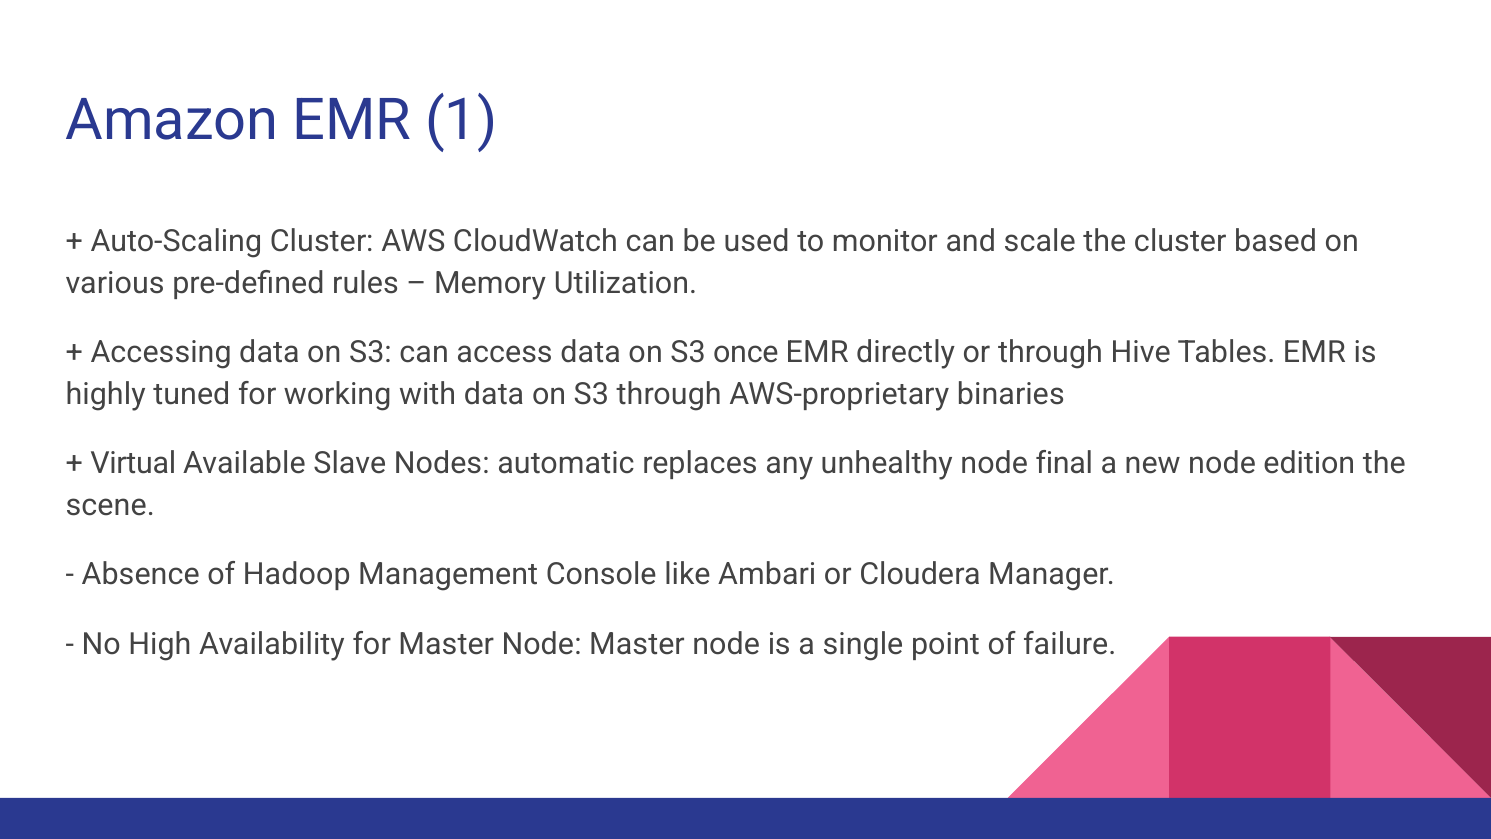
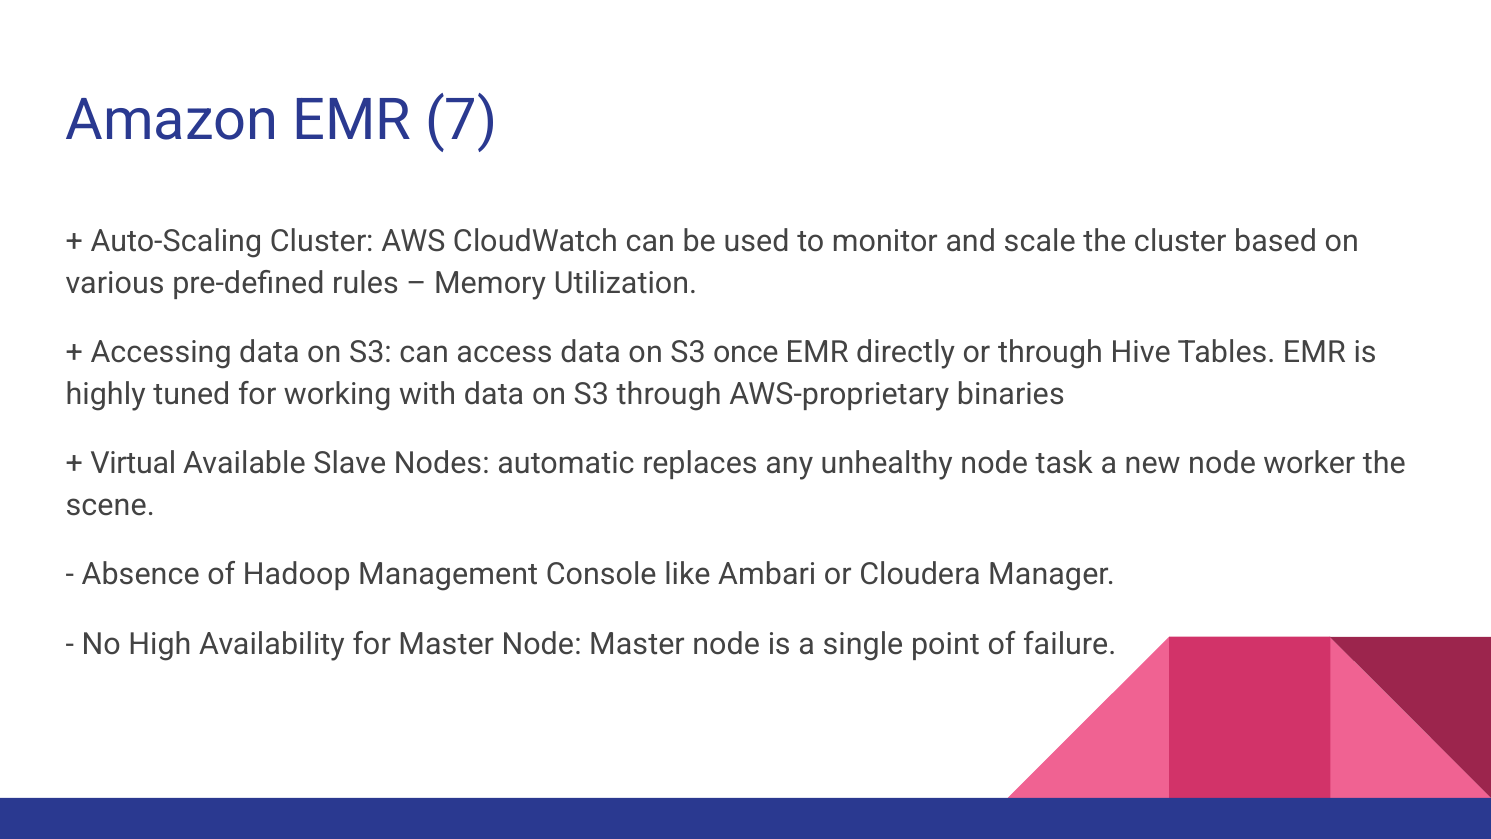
1: 1 -> 7 (461, 120)
final: final -> task (1064, 464)
edition: edition -> worker (1309, 464)
